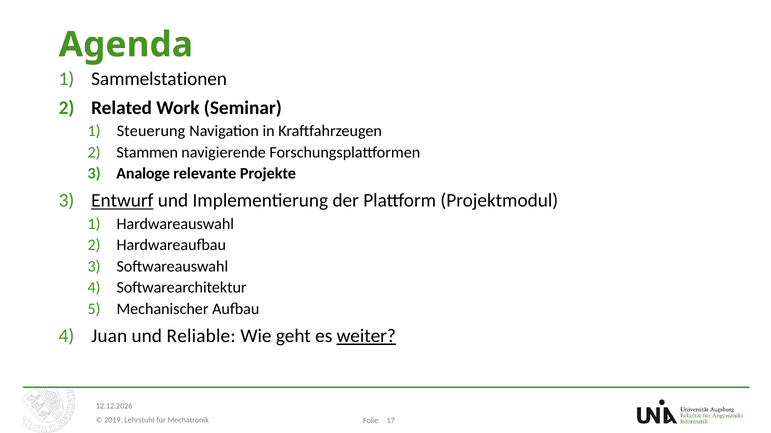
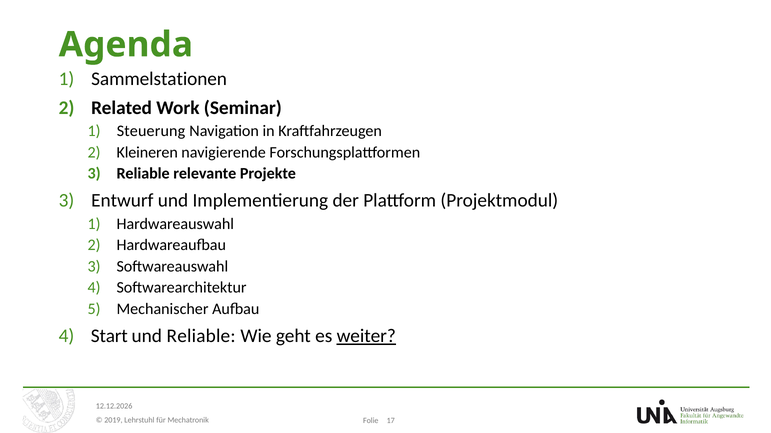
Stammen: Stammen -> Kleineren (147, 153)
Analoge: Analoge -> Reliable (143, 174)
Entwurf underline: present -> none (122, 201)
Juan: Juan -> Start (109, 337)
